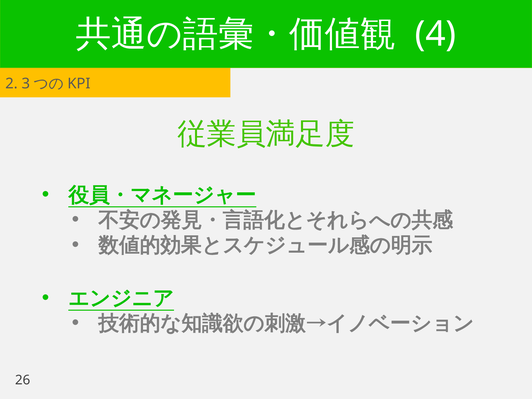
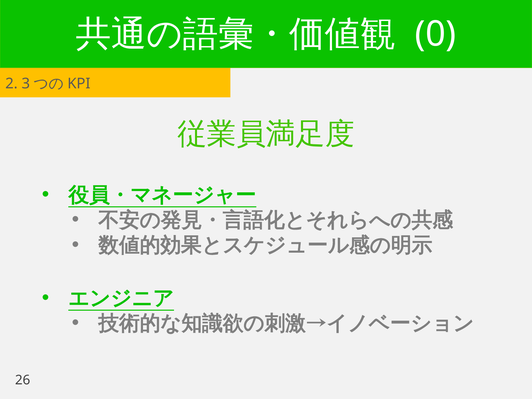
4: 4 -> 0 (436, 34)
